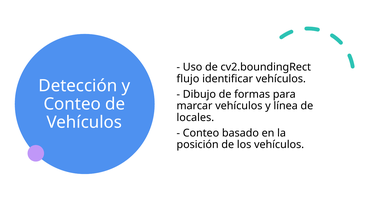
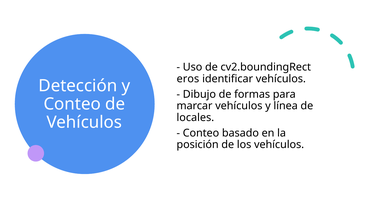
flujo: flujo -> eros (188, 79)
